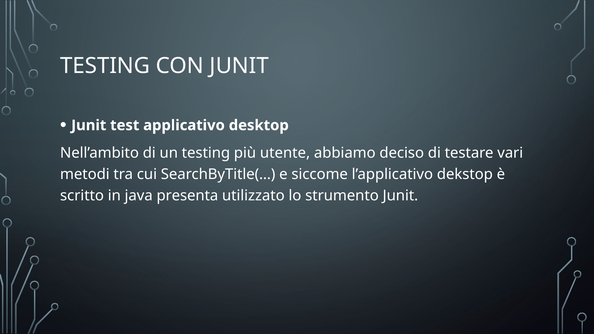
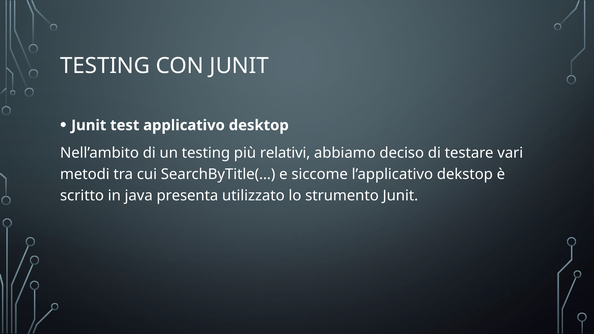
utente: utente -> relativi (285, 153)
